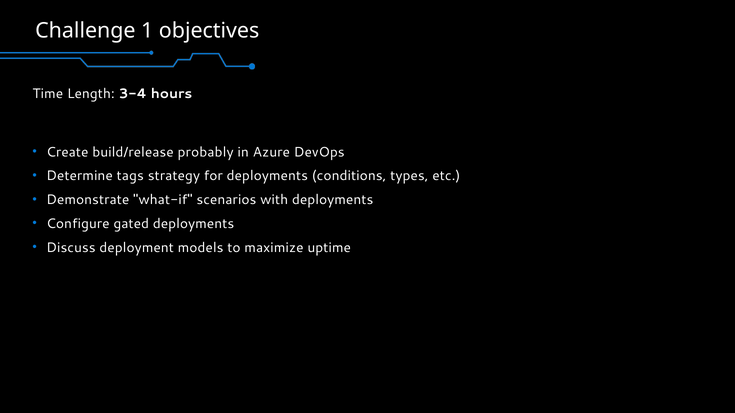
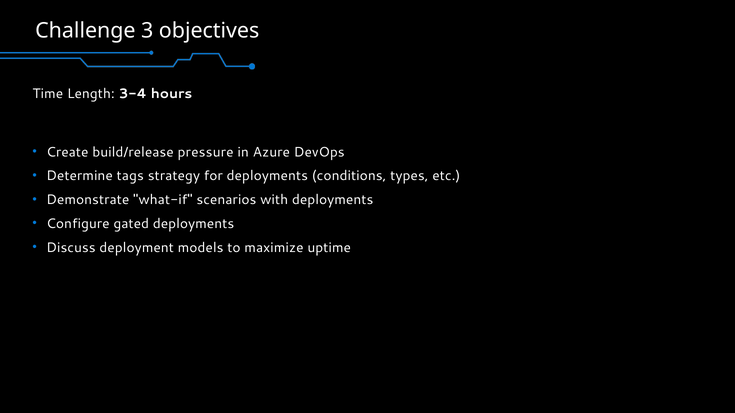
1: 1 -> 3 (147, 31)
probably: probably -> pressure (206, 152)
